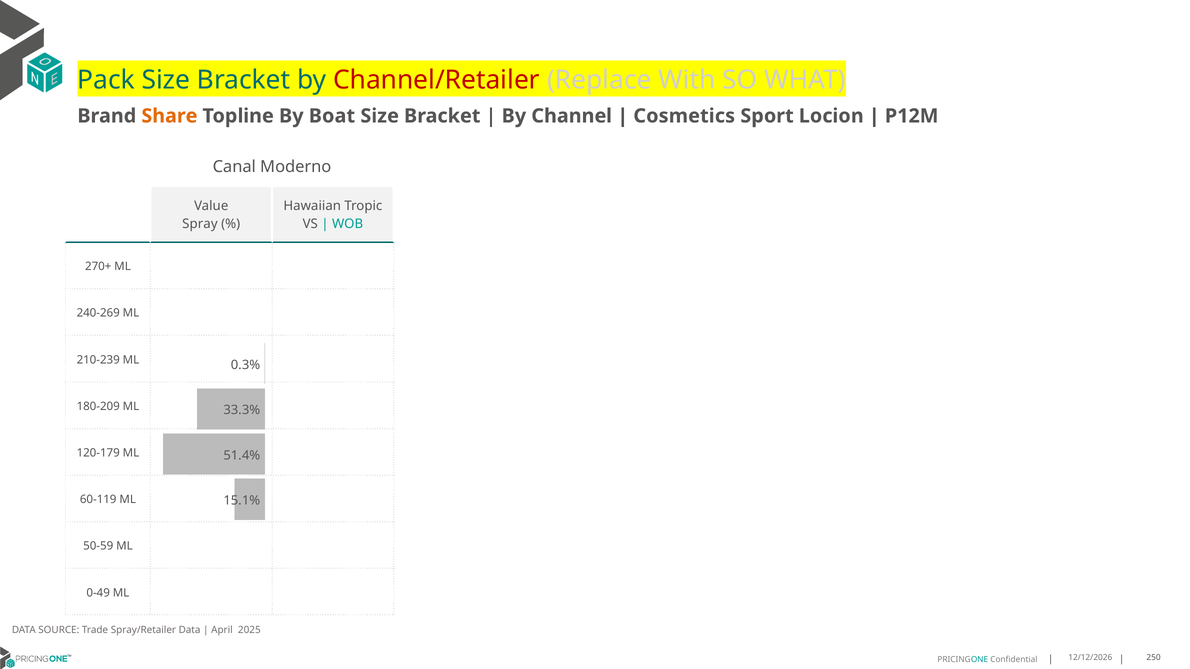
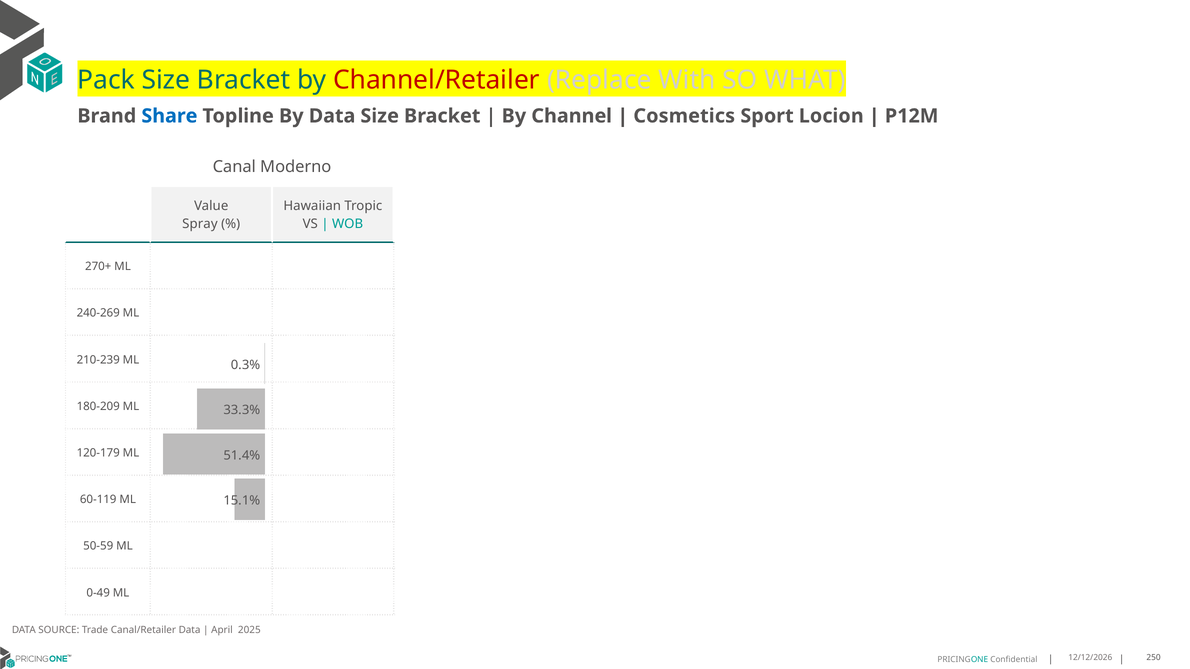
Share colour: orange -> blue (169, 116)
By Boat: Boat -> Data (332, 116)
Spray/Retailer: Spray/Retailer -> Canal/Retailer (143, 630)
